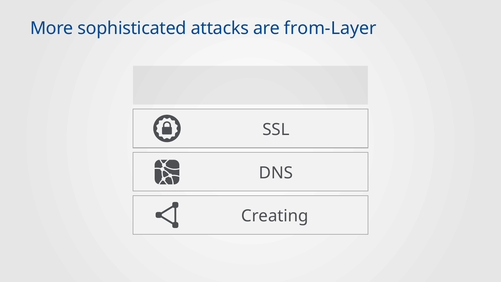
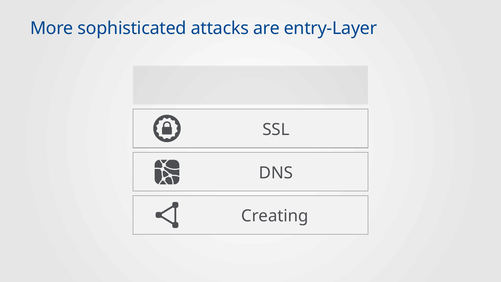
from-Layer: from-Layer -> entry-Layer (330, 28)
